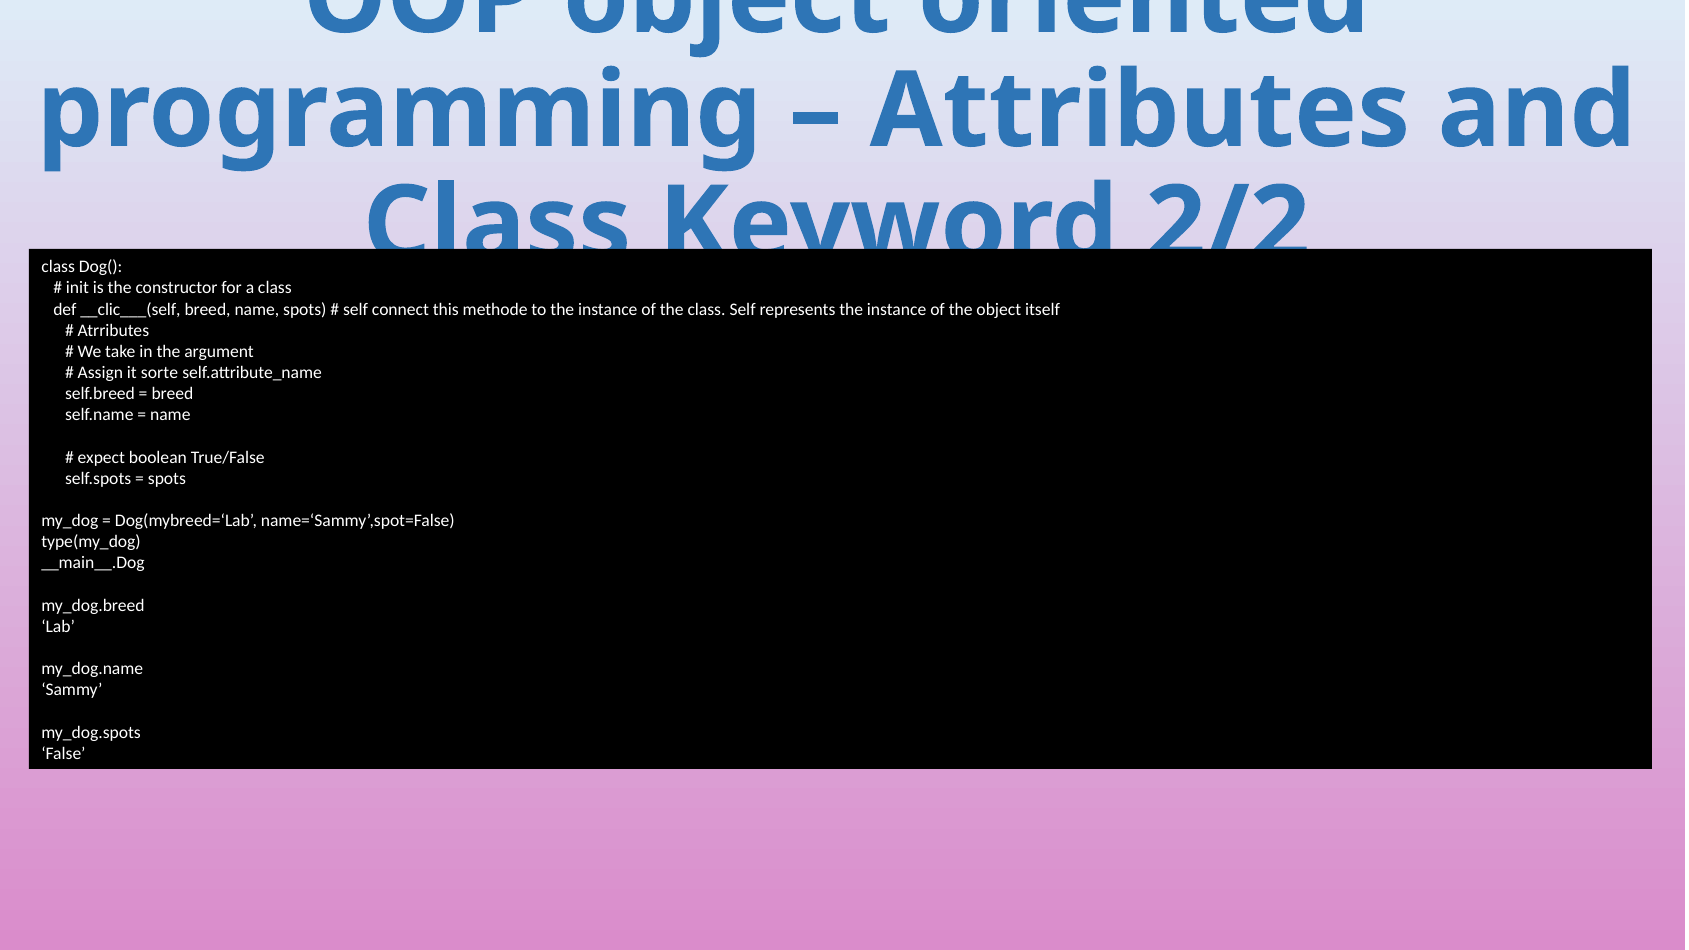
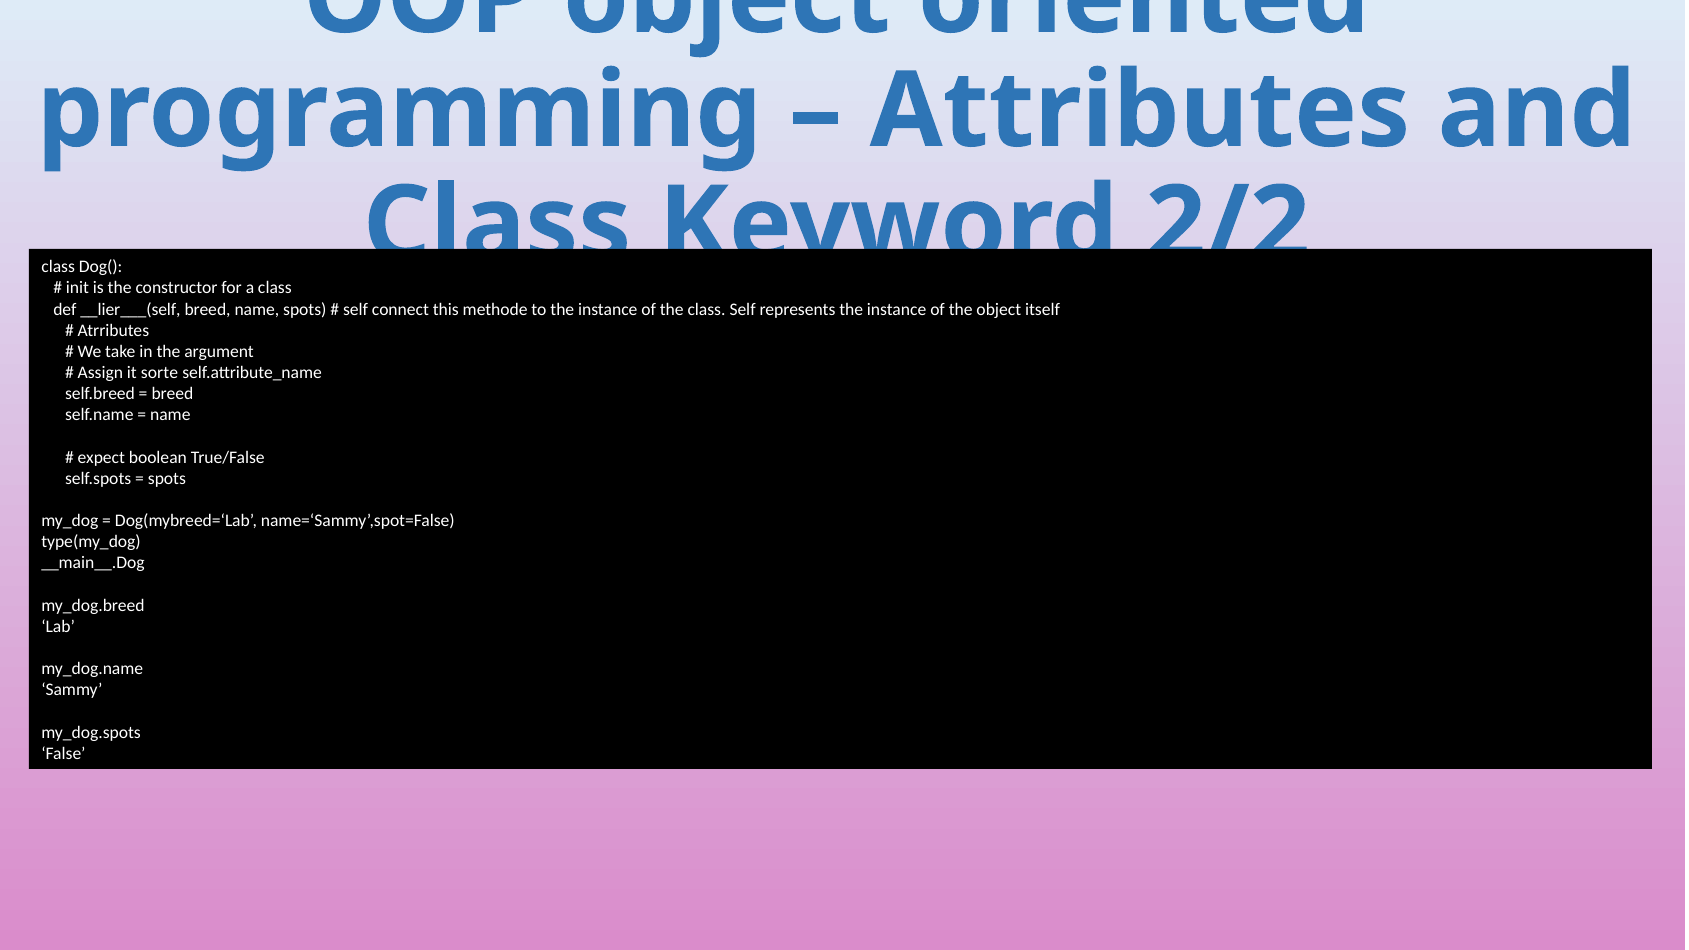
__clic___(self: __clic___(self -> __lier___(self (130, 309)
